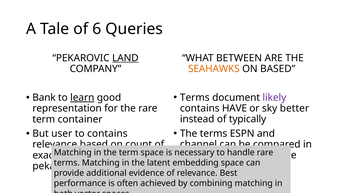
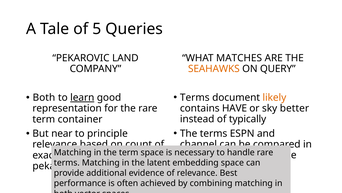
6: 6 -> 5 (97, 29)
LAND underline: present -> none (125, 58)
WHAT BETWEEN: BETWEEN -> MATCHES (239, 58)
ON BASED: BASED -> QUERY (278, 69)
likely colour: purple -> orange (274, 97)
Bank: Bank -> Both (44, 97)
user: user -> near (62, 133)
to contains: contains -> principle (107, 133)
